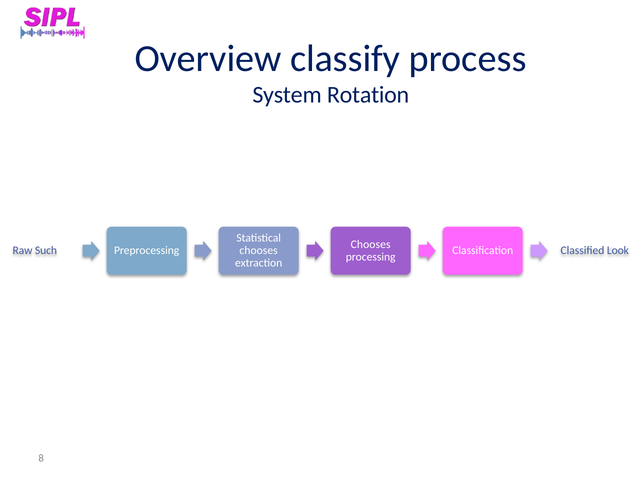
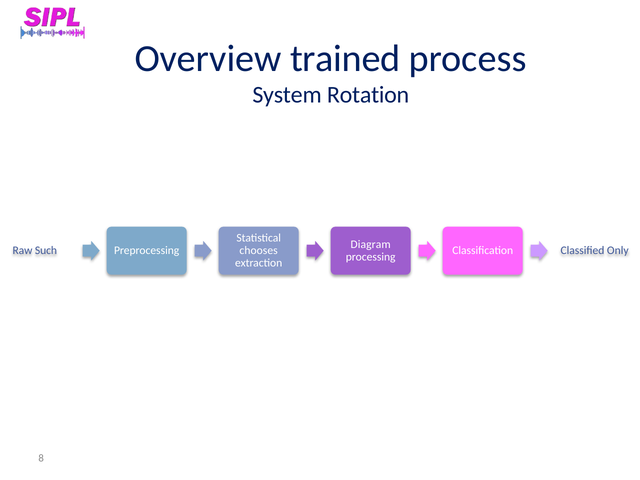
classify: classify -> trained (345, 59)
Chooses: Chooses -> Diagram (371, 244)
Look: Look -> Only (618, 251)
